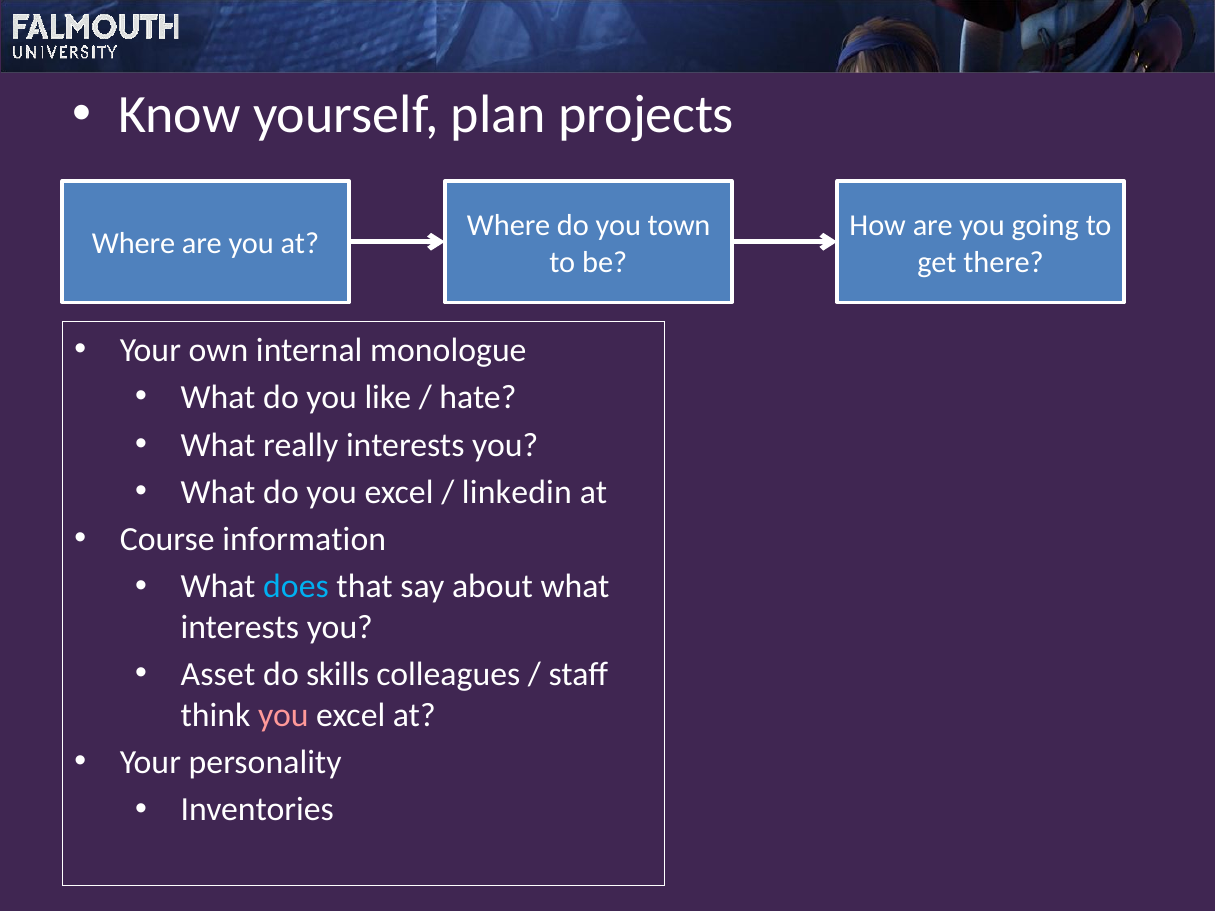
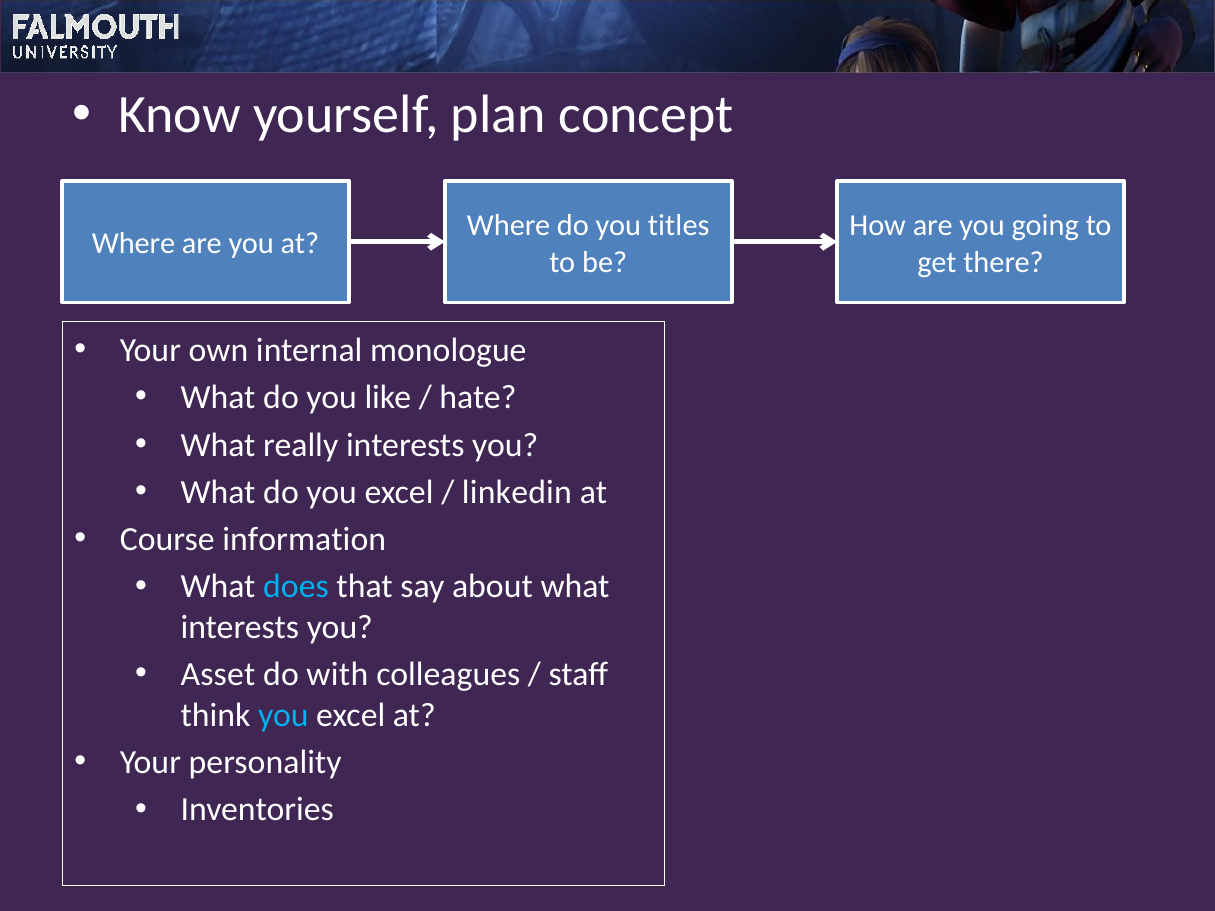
projects: projects -> concept (646, 115)
town: town -> titles (679, 226)
skills: skills -> with (337, 675)
you colour: pink -> light blue (283, 715)
